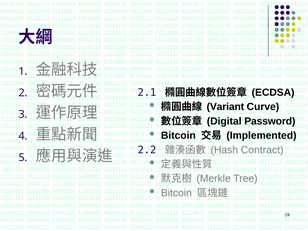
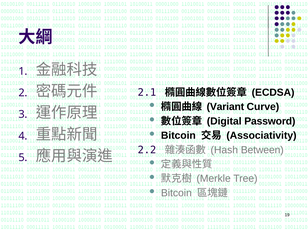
Implemented: Implemented -> Associativity (261, 136)
Contract: Contract -> Between (262, 150)
